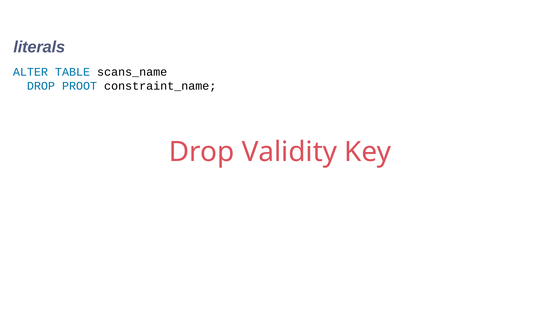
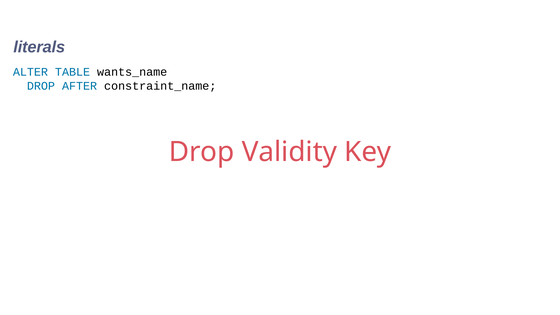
scans_name: scans_name -> wants_name (132, 72)
PROOT: PROOT -> AFTER (80, 86)
